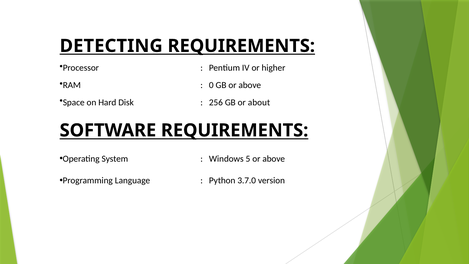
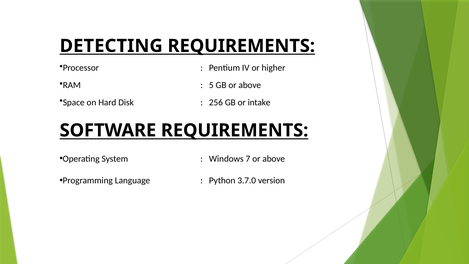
0: 0 -> 5 (211, 85)
about: about -> intake (259, 102)
5: 5 -> 7 (248, 159)
